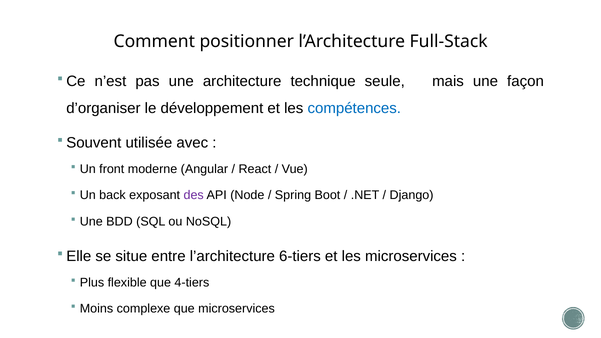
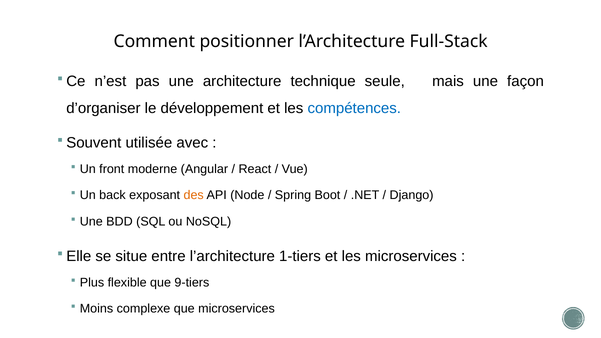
des colour: purple -> orange (194, 195)
6-tiers: 6-tiers -> 1-tiers (300, 256)
4-tiers: 4-tiers -> 9-tiers (192, 283)
